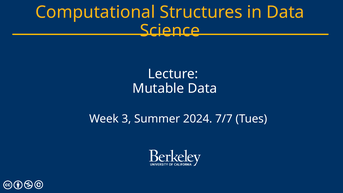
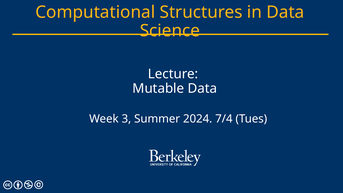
7/7: 7/7 -> 7/4 (224, 119)
